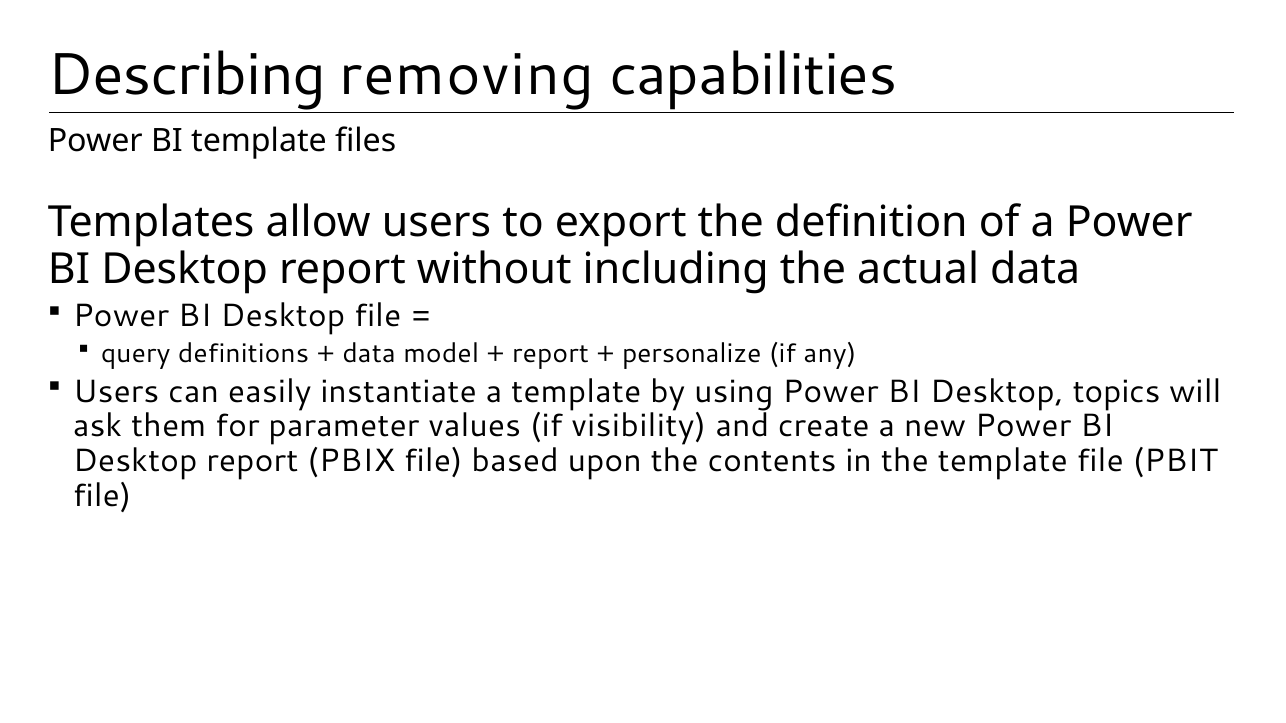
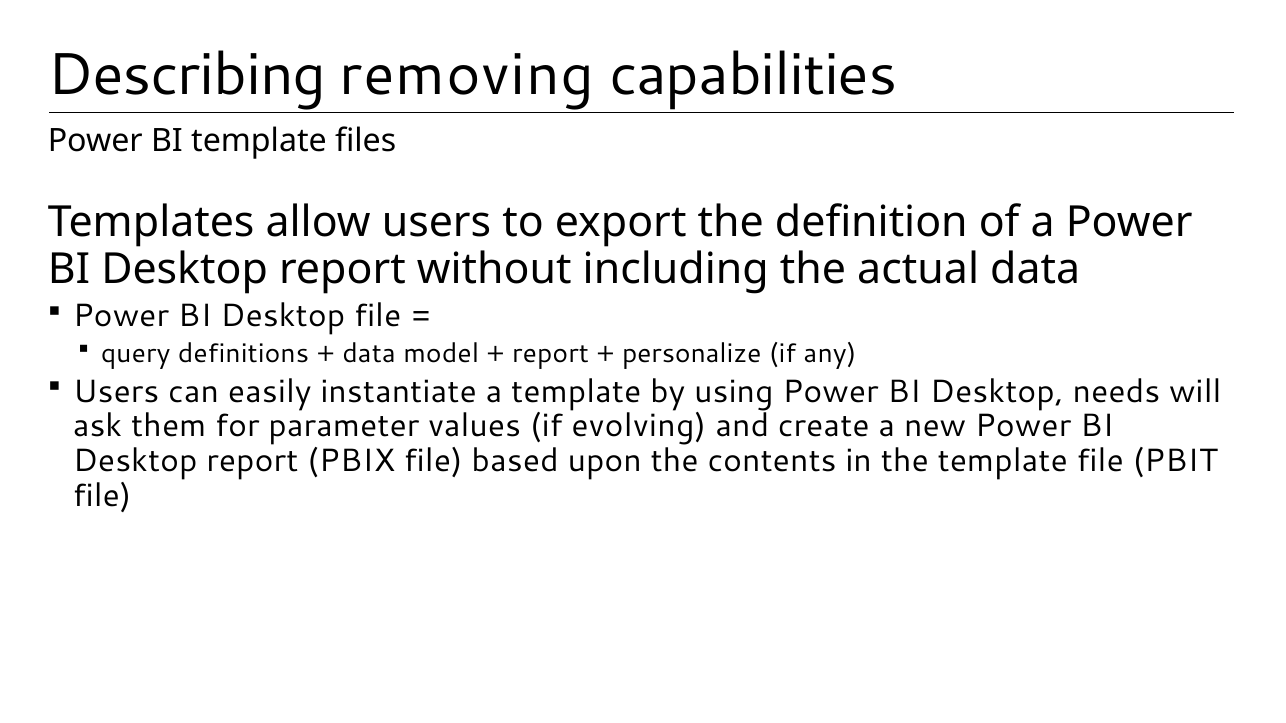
topics: topics -> needs (1116, 392)
visibility: visibility -> evolving (639, 426)
